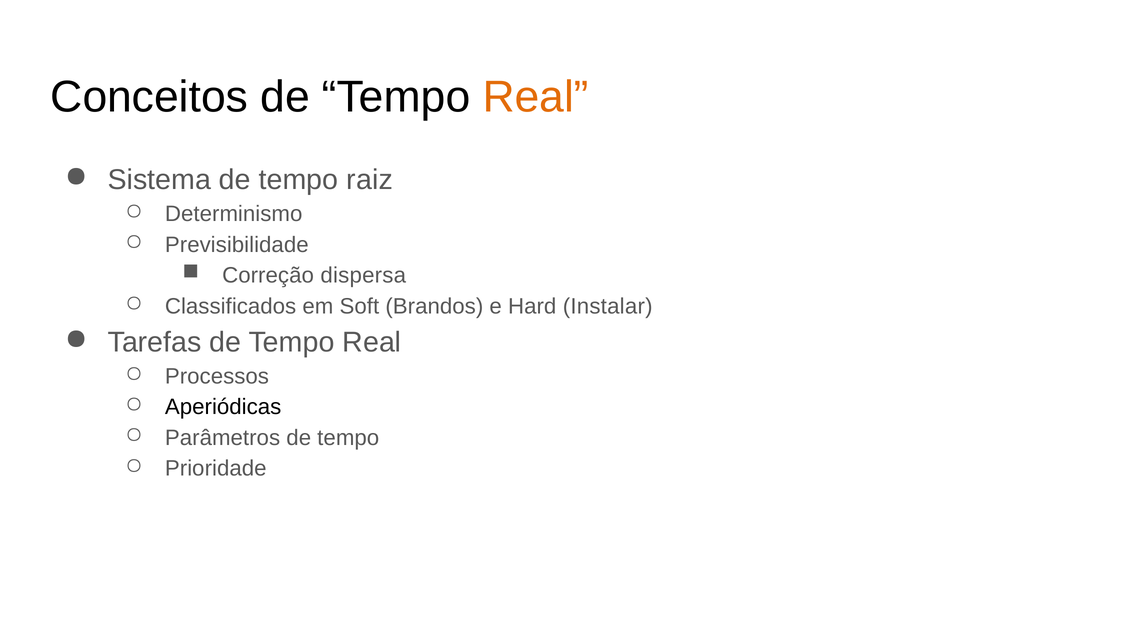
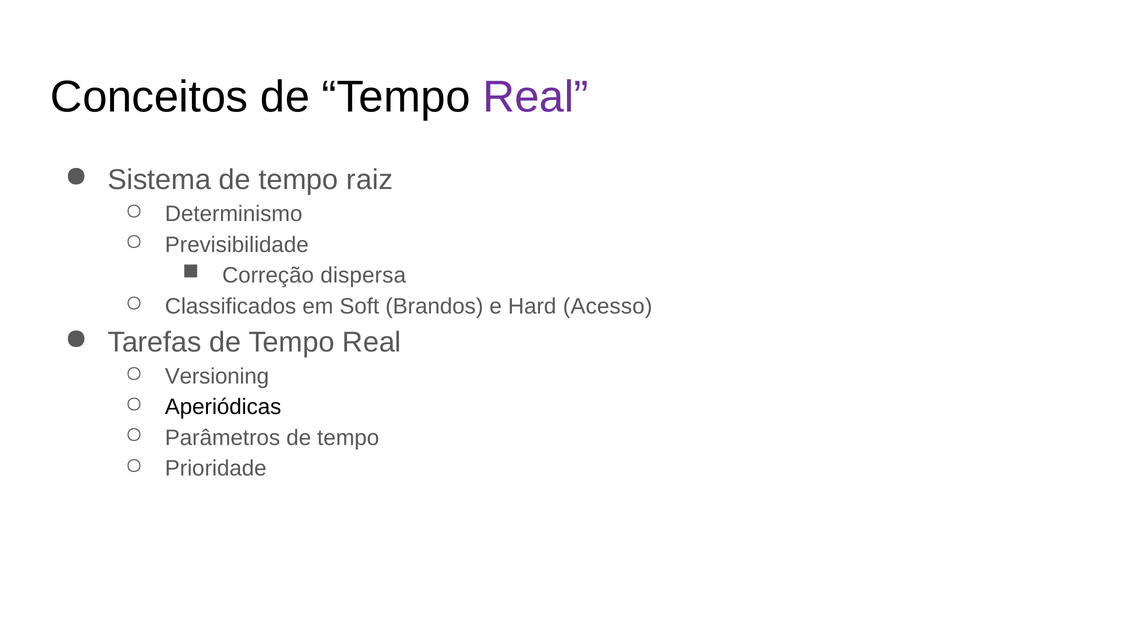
Real colour: orange -> purple (536, 97)
Instalar: Instalar -> Acesso (608, 306)
Processos: Processos -> Versioning (217, 376)
